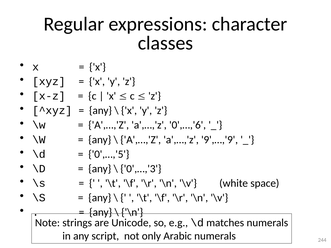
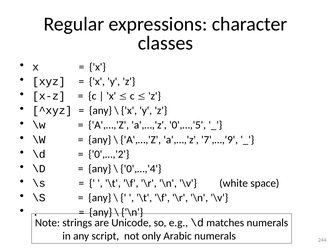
0',…,'6: 0',…,'6 -> 0',…,'5 (188, 125)
9',…,'9: 9',…,'9 -> 7',…,'9 (220, 140)
0',…,'5: 0',…,'5 -> 0',…,'2 (109, 154)
0',…,'3: 0',…,'3 -> 0',…,'4 (141, 169)
